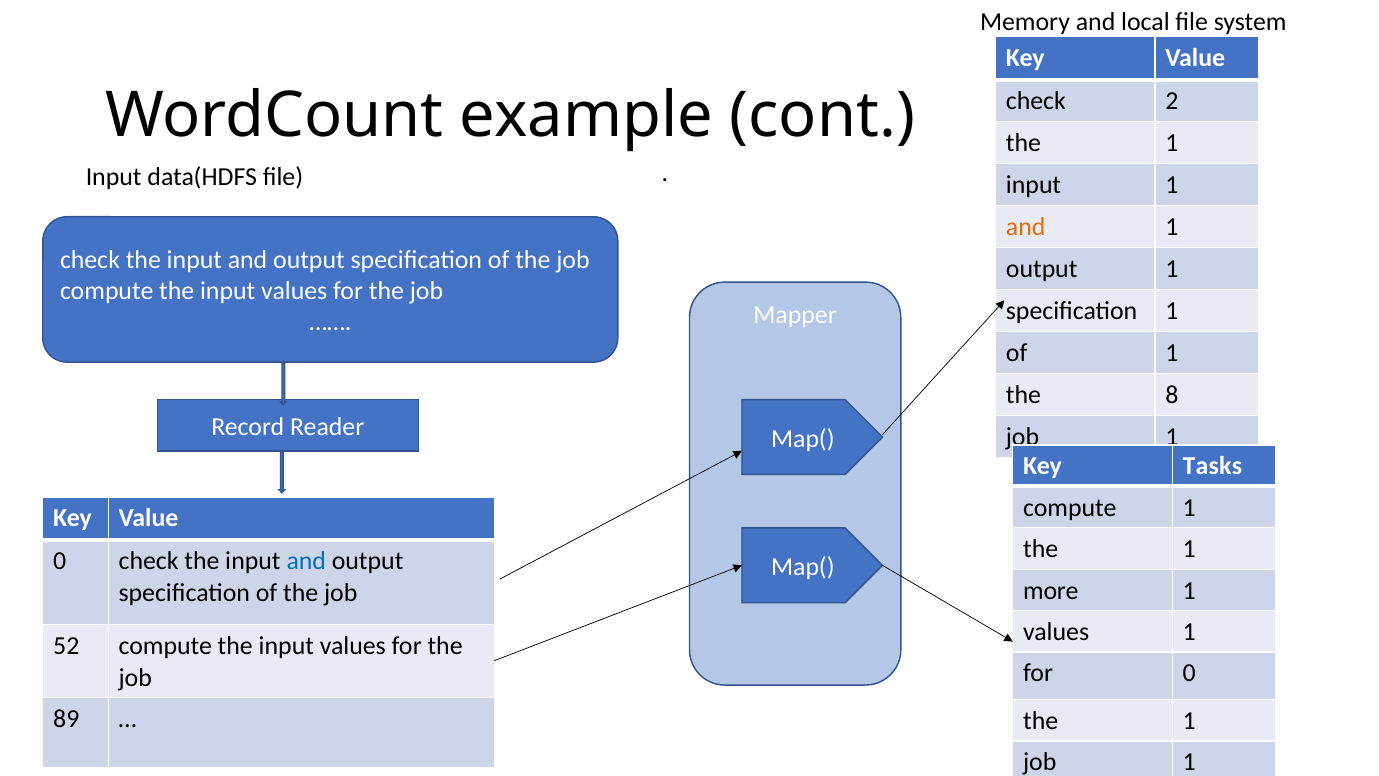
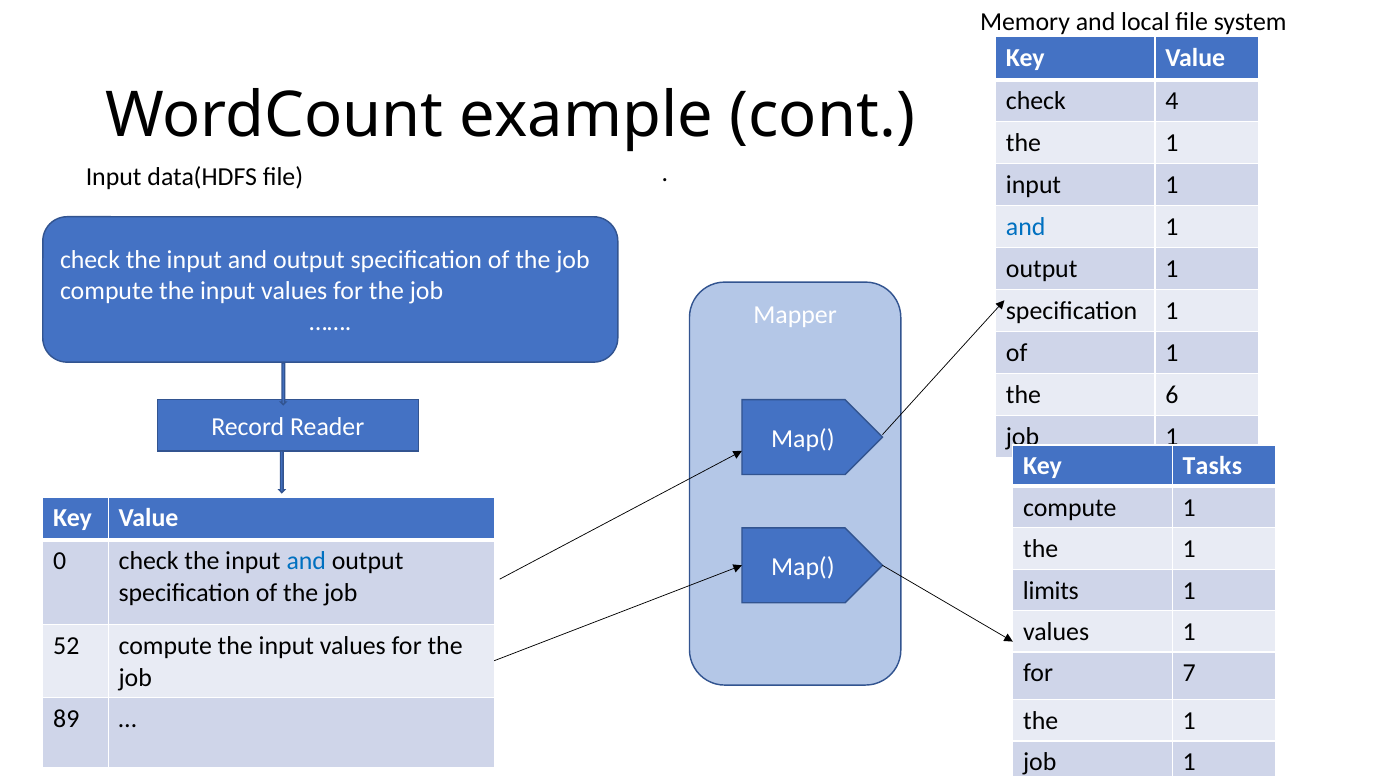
2: 2 -> 4 (1172, 101)
and colour: orange -> blue (1026, 227)
8: 8 -> 6 (1172, 395)
more: more -> limits (1051, 590)
for 0: 0 -> 7 (1189, 673)
